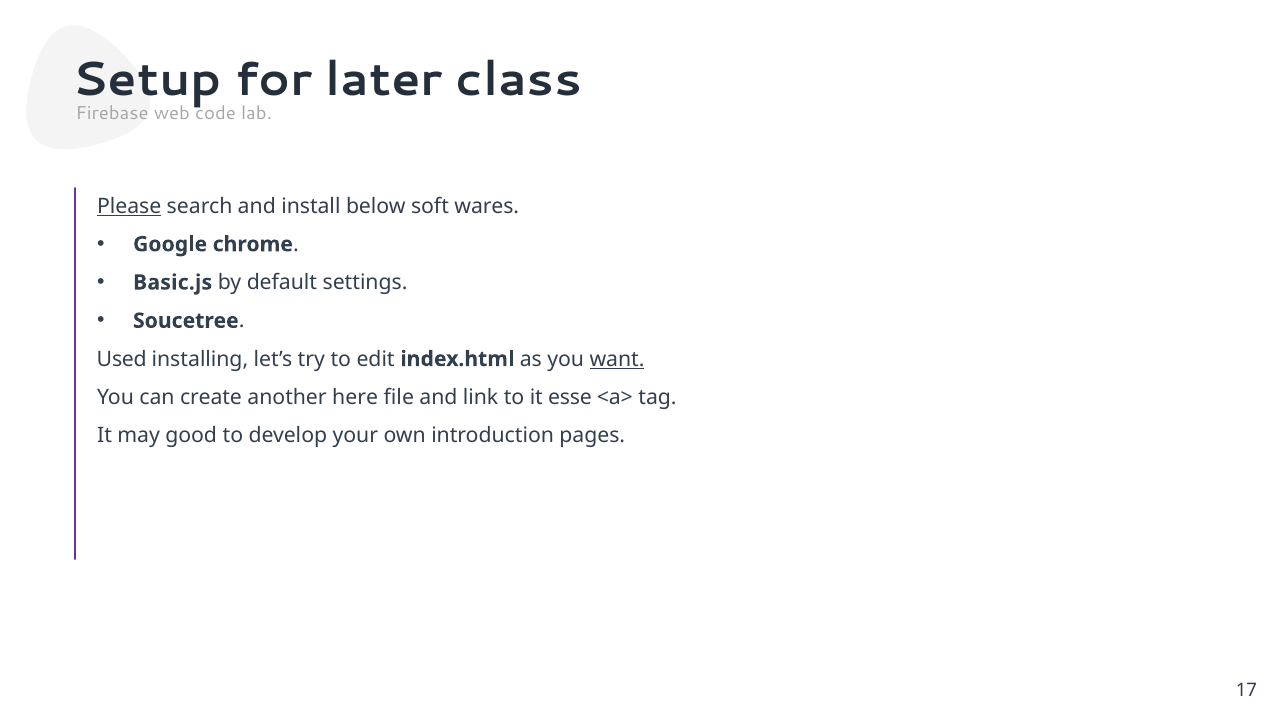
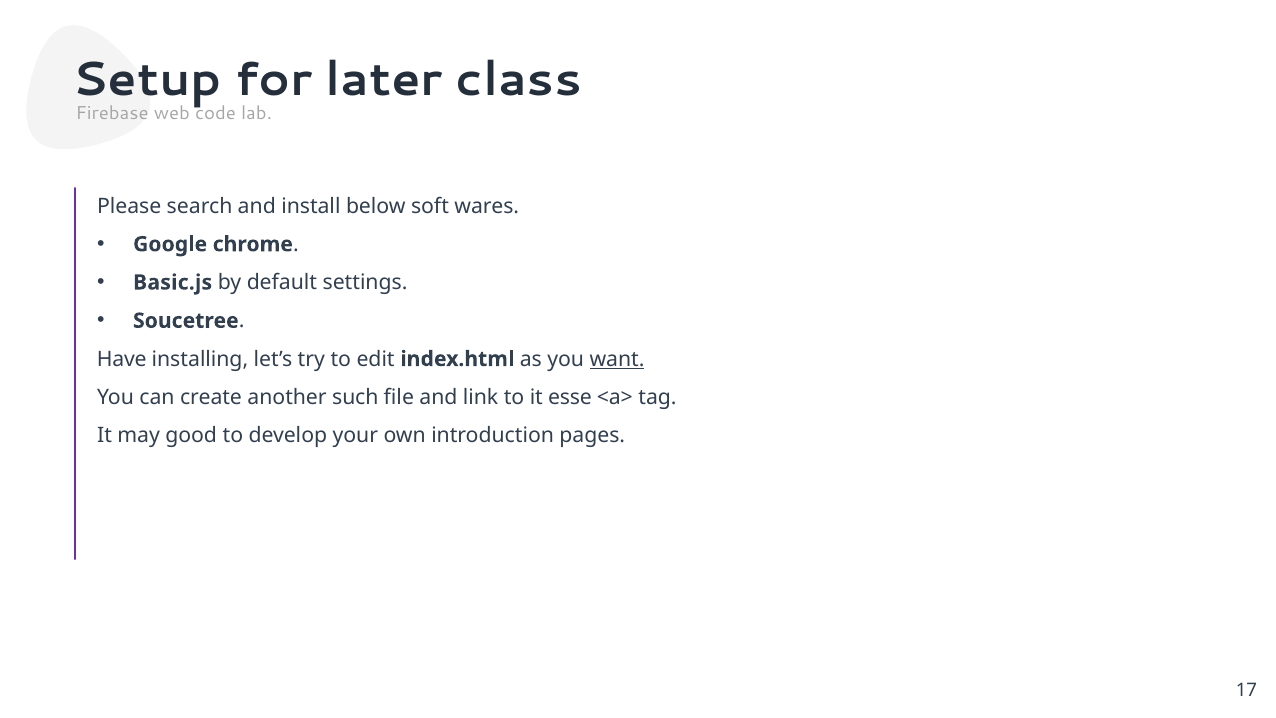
Please underline: present -> none (129, 206)
Used: Used -> Have (122, 359)
here: here -> such (355, 397)
